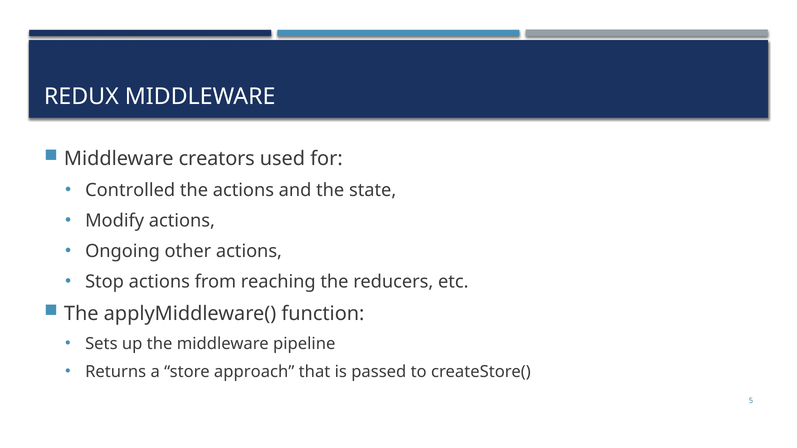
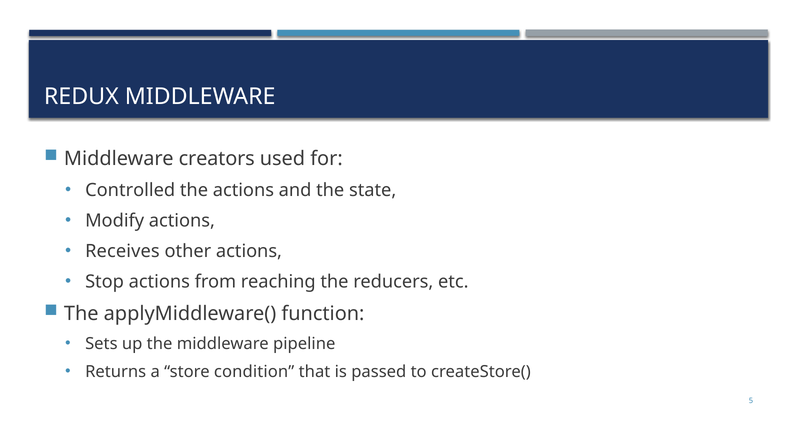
Ongoing: Ongoing -> Receives (122, 251)
approach: approach -> condition (254, 372)
